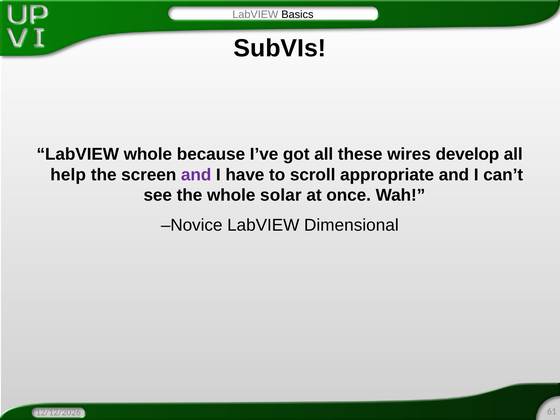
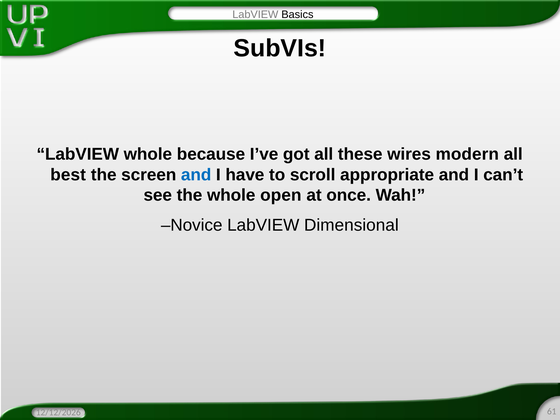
develop: develop -> modern (467, 154)
help: help -> best (68, 175)
and colour: purple -> blue (196, 175)
solar: solar -> open (281, 195)
